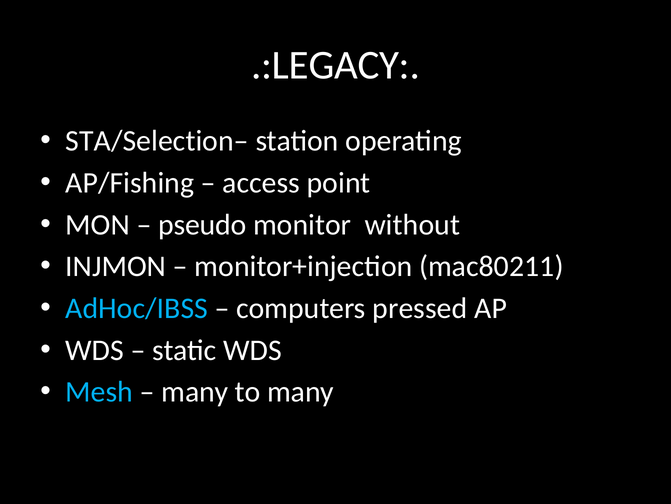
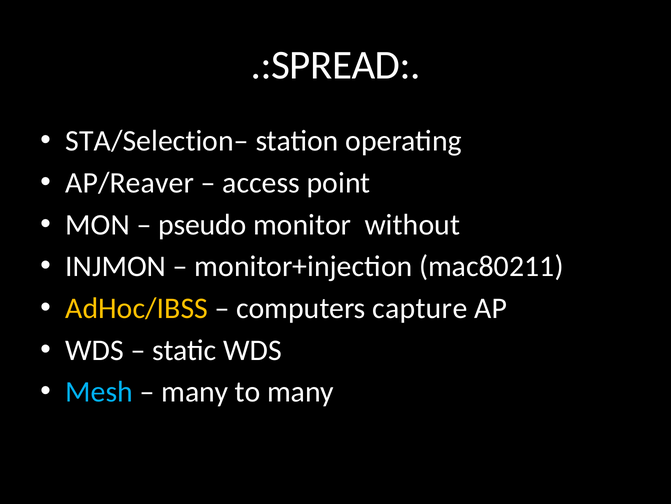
.:LEGACY: .:LEGACY -> .:SPREAD (336, 65)
AP/Fishing: AP/Fishing -> AP/Reaver (130, 183)
AdHoc/IBSS colour: light blue -> yellow (137, 308)
pressed: pressed -> capture (420, 308)
